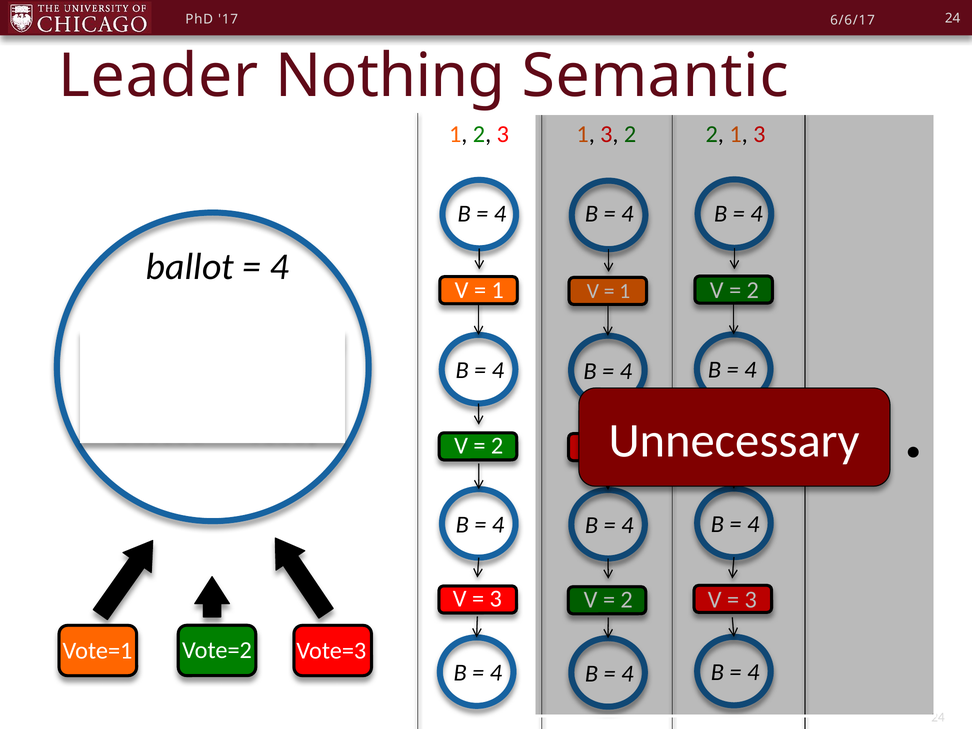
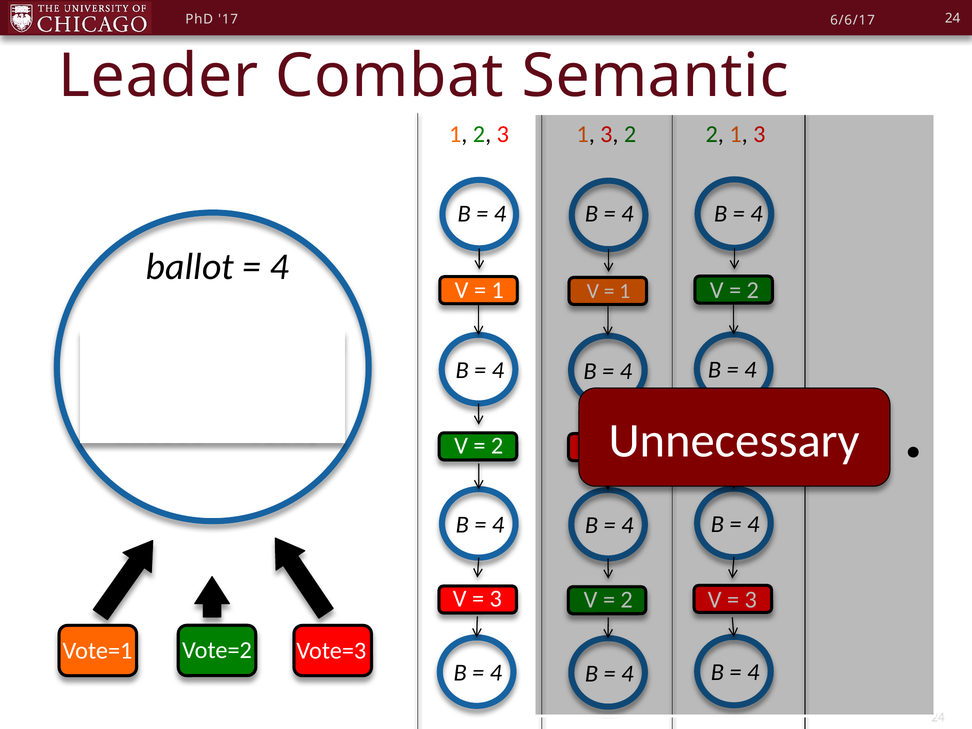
Leader Nothing: Nothing -> Combat (390, 76)
